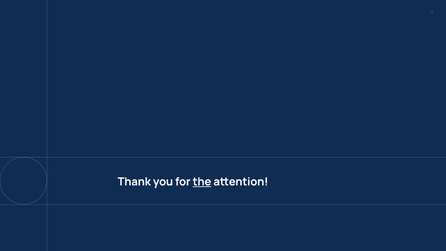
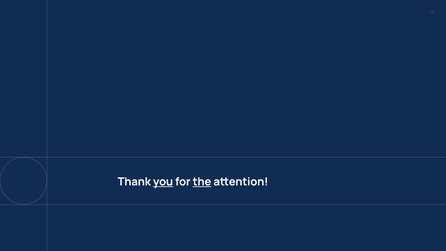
you underline: none -> present (163, 182)
